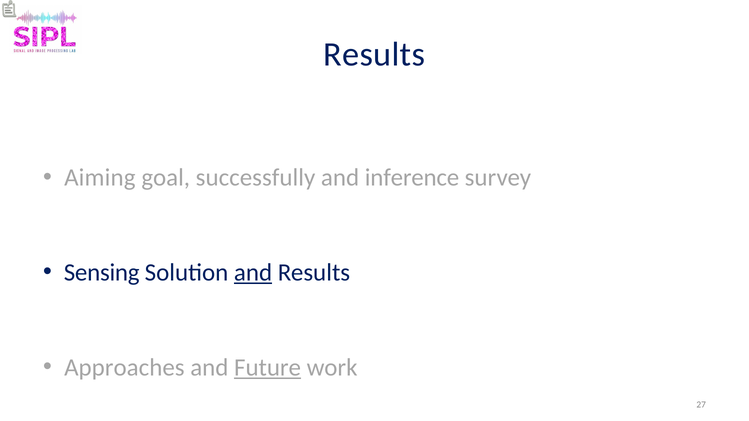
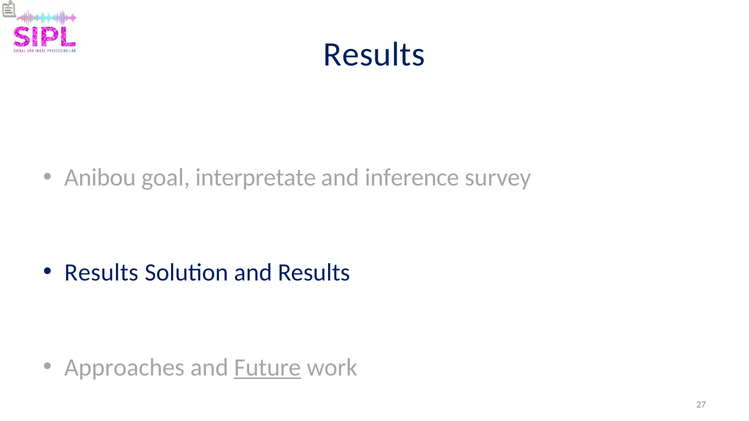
Aiming: Aiming -> Anibou (100, 178)
successfully: successfully -> interpretate (256, 178)
Sensing: Sensing -> Results (101, 273)
and underline: present -> none (253, 273)
